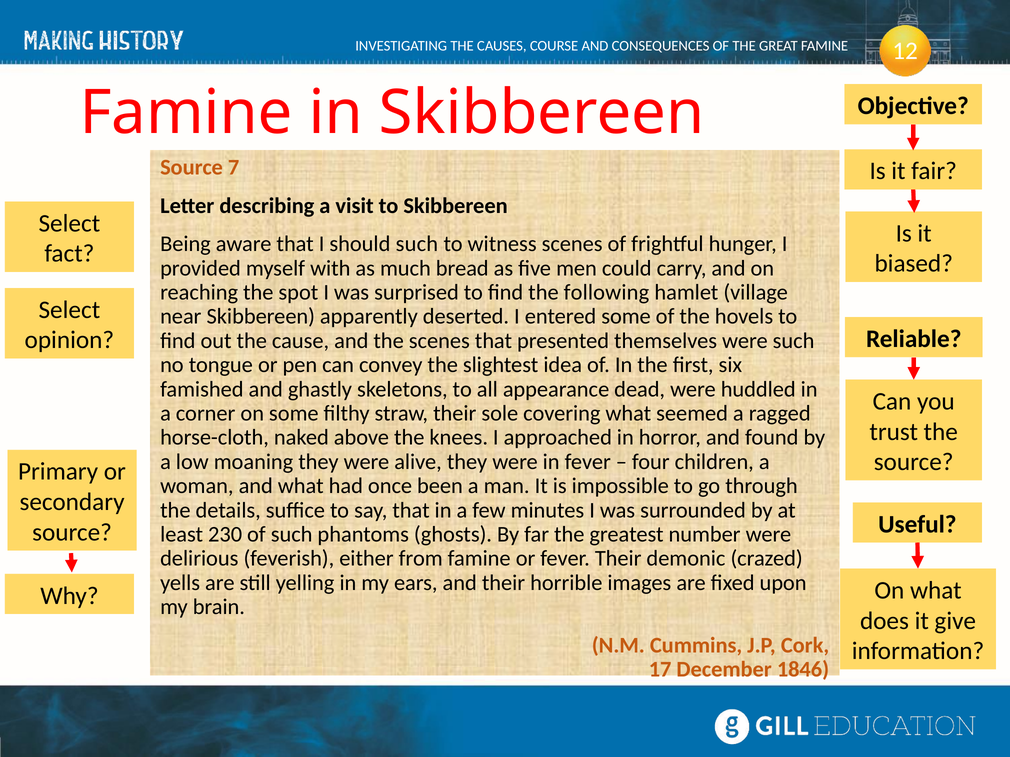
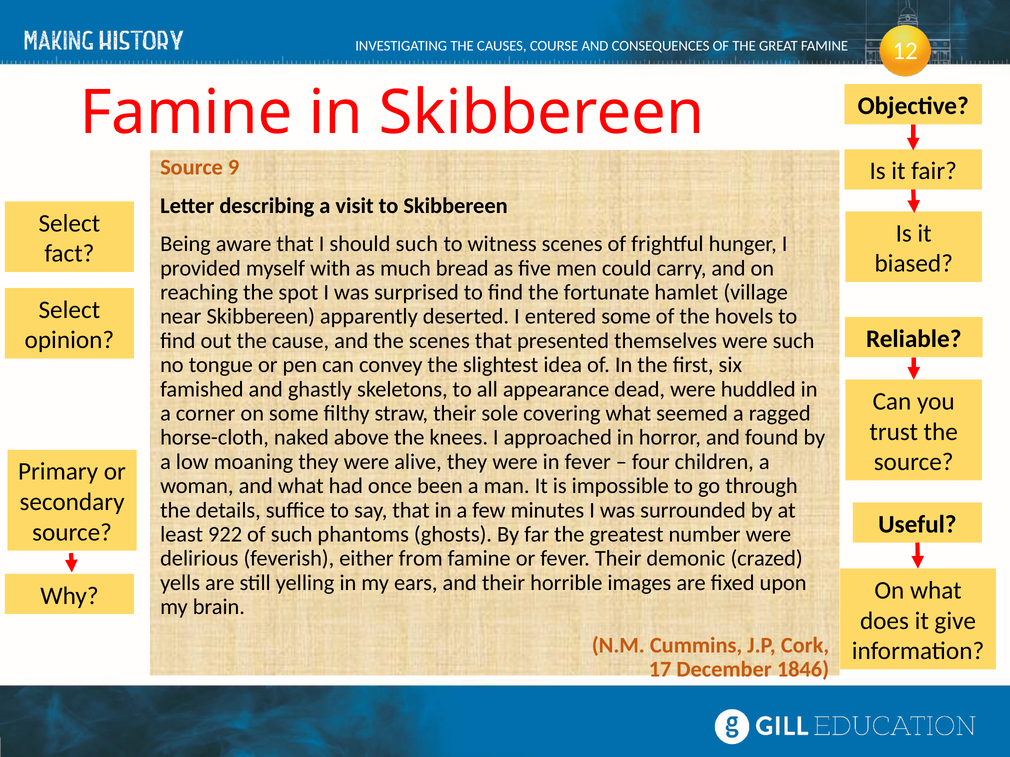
7: 7 -> 9 (234, 168)
following: following -> fortunate (607, 292)
230: 230 -> 922 (225, 535)
